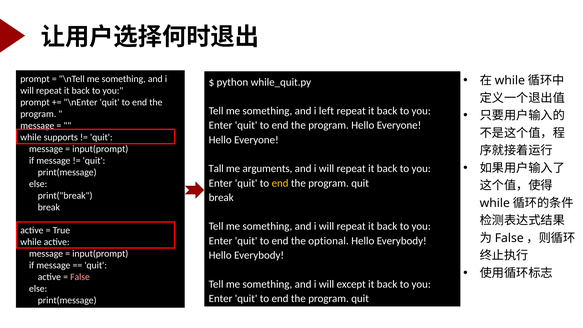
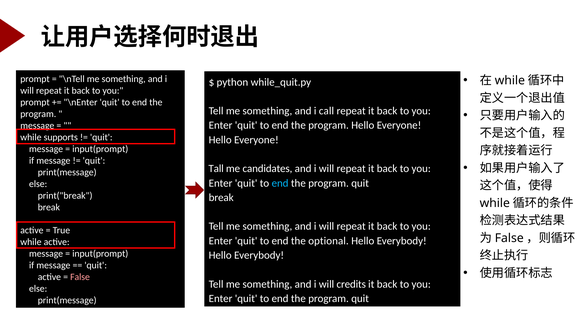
left: left -> call (326, 111)
arguments: arguments -> candidates (267, 169)
end colour: yellow -> light blue (280, 183)
except: except -> credits (351, 284)
